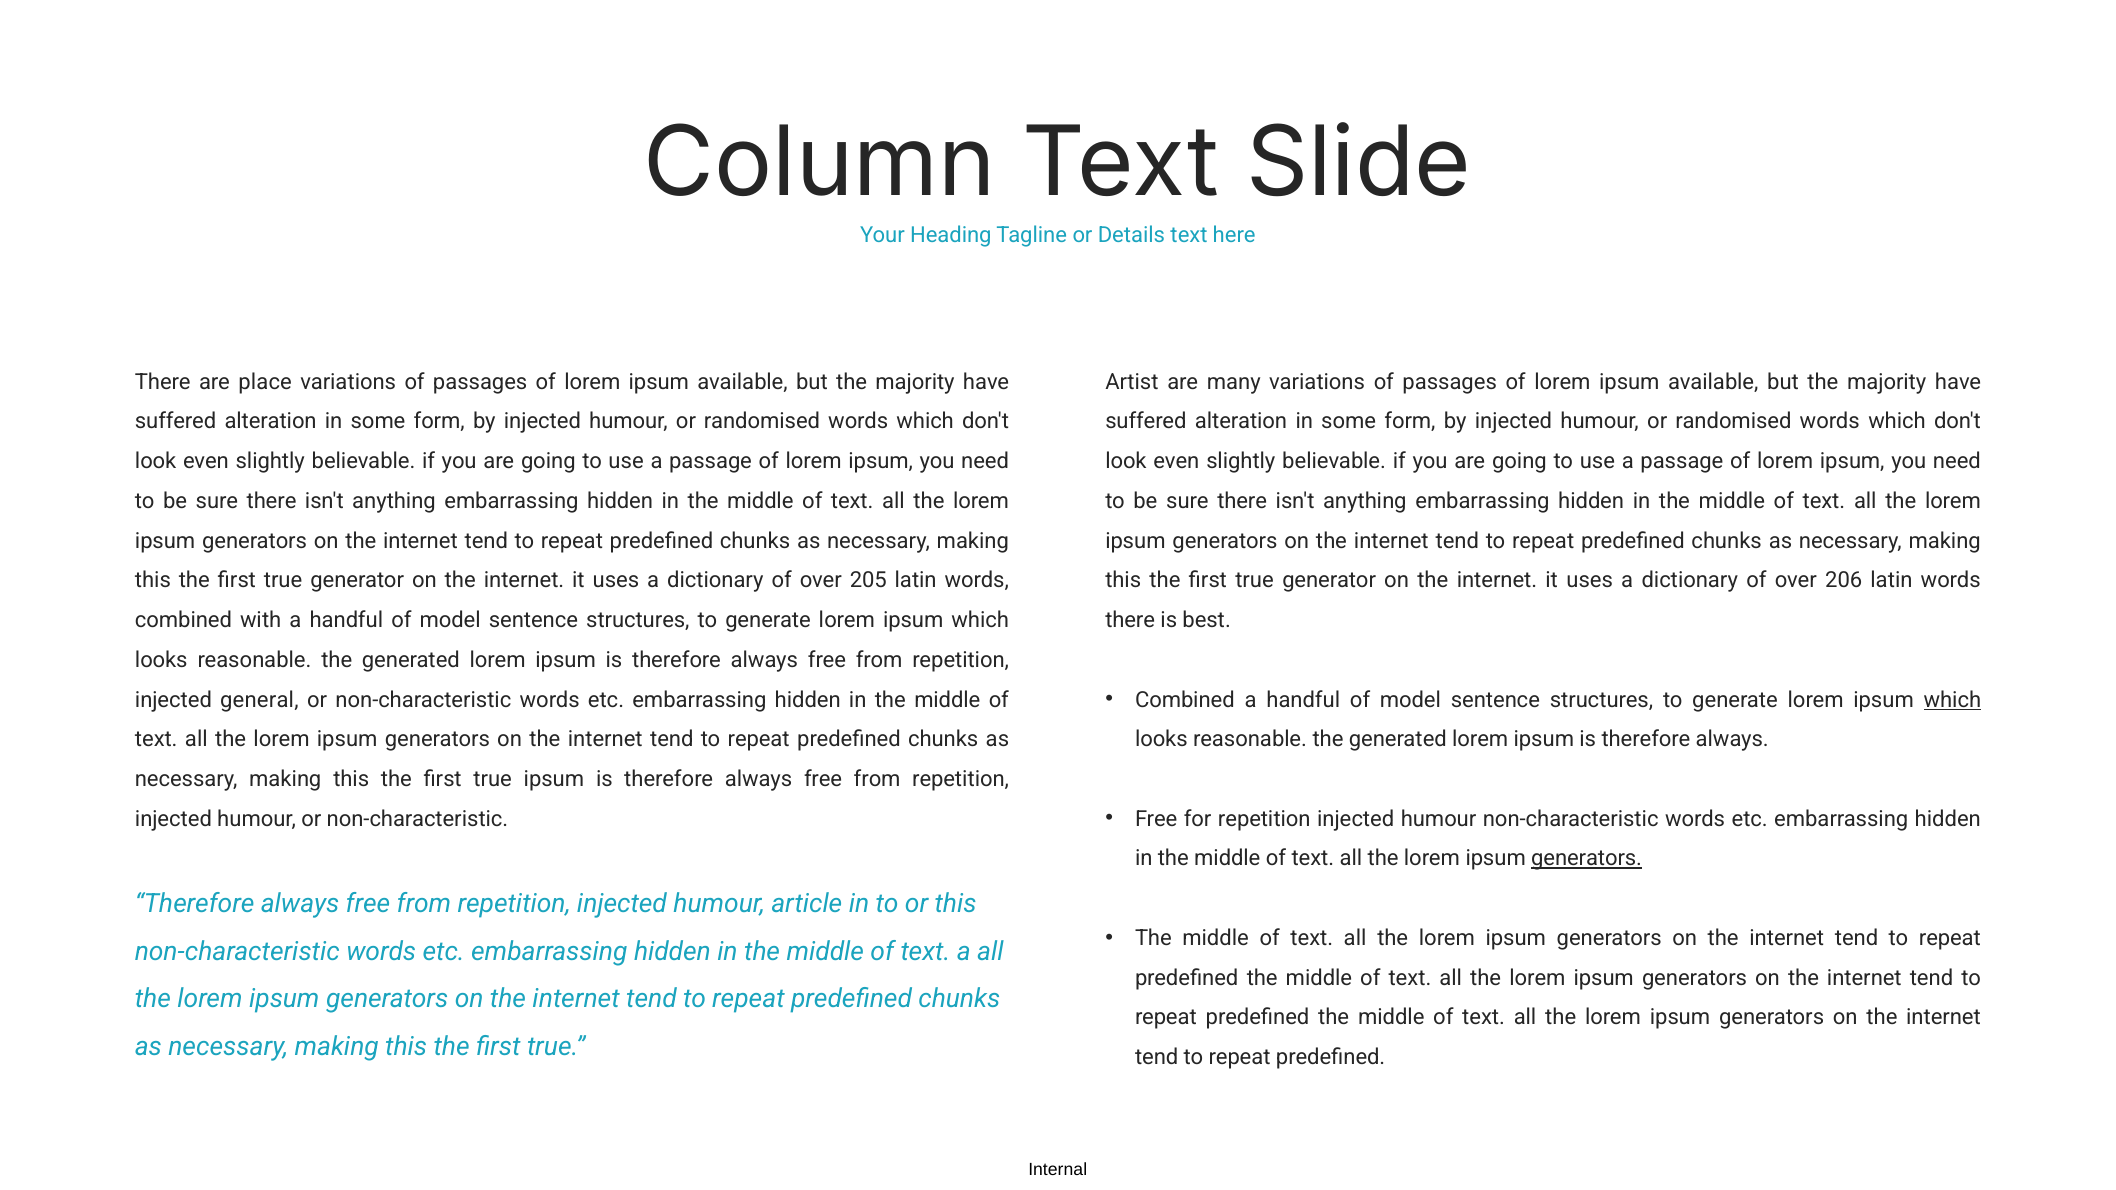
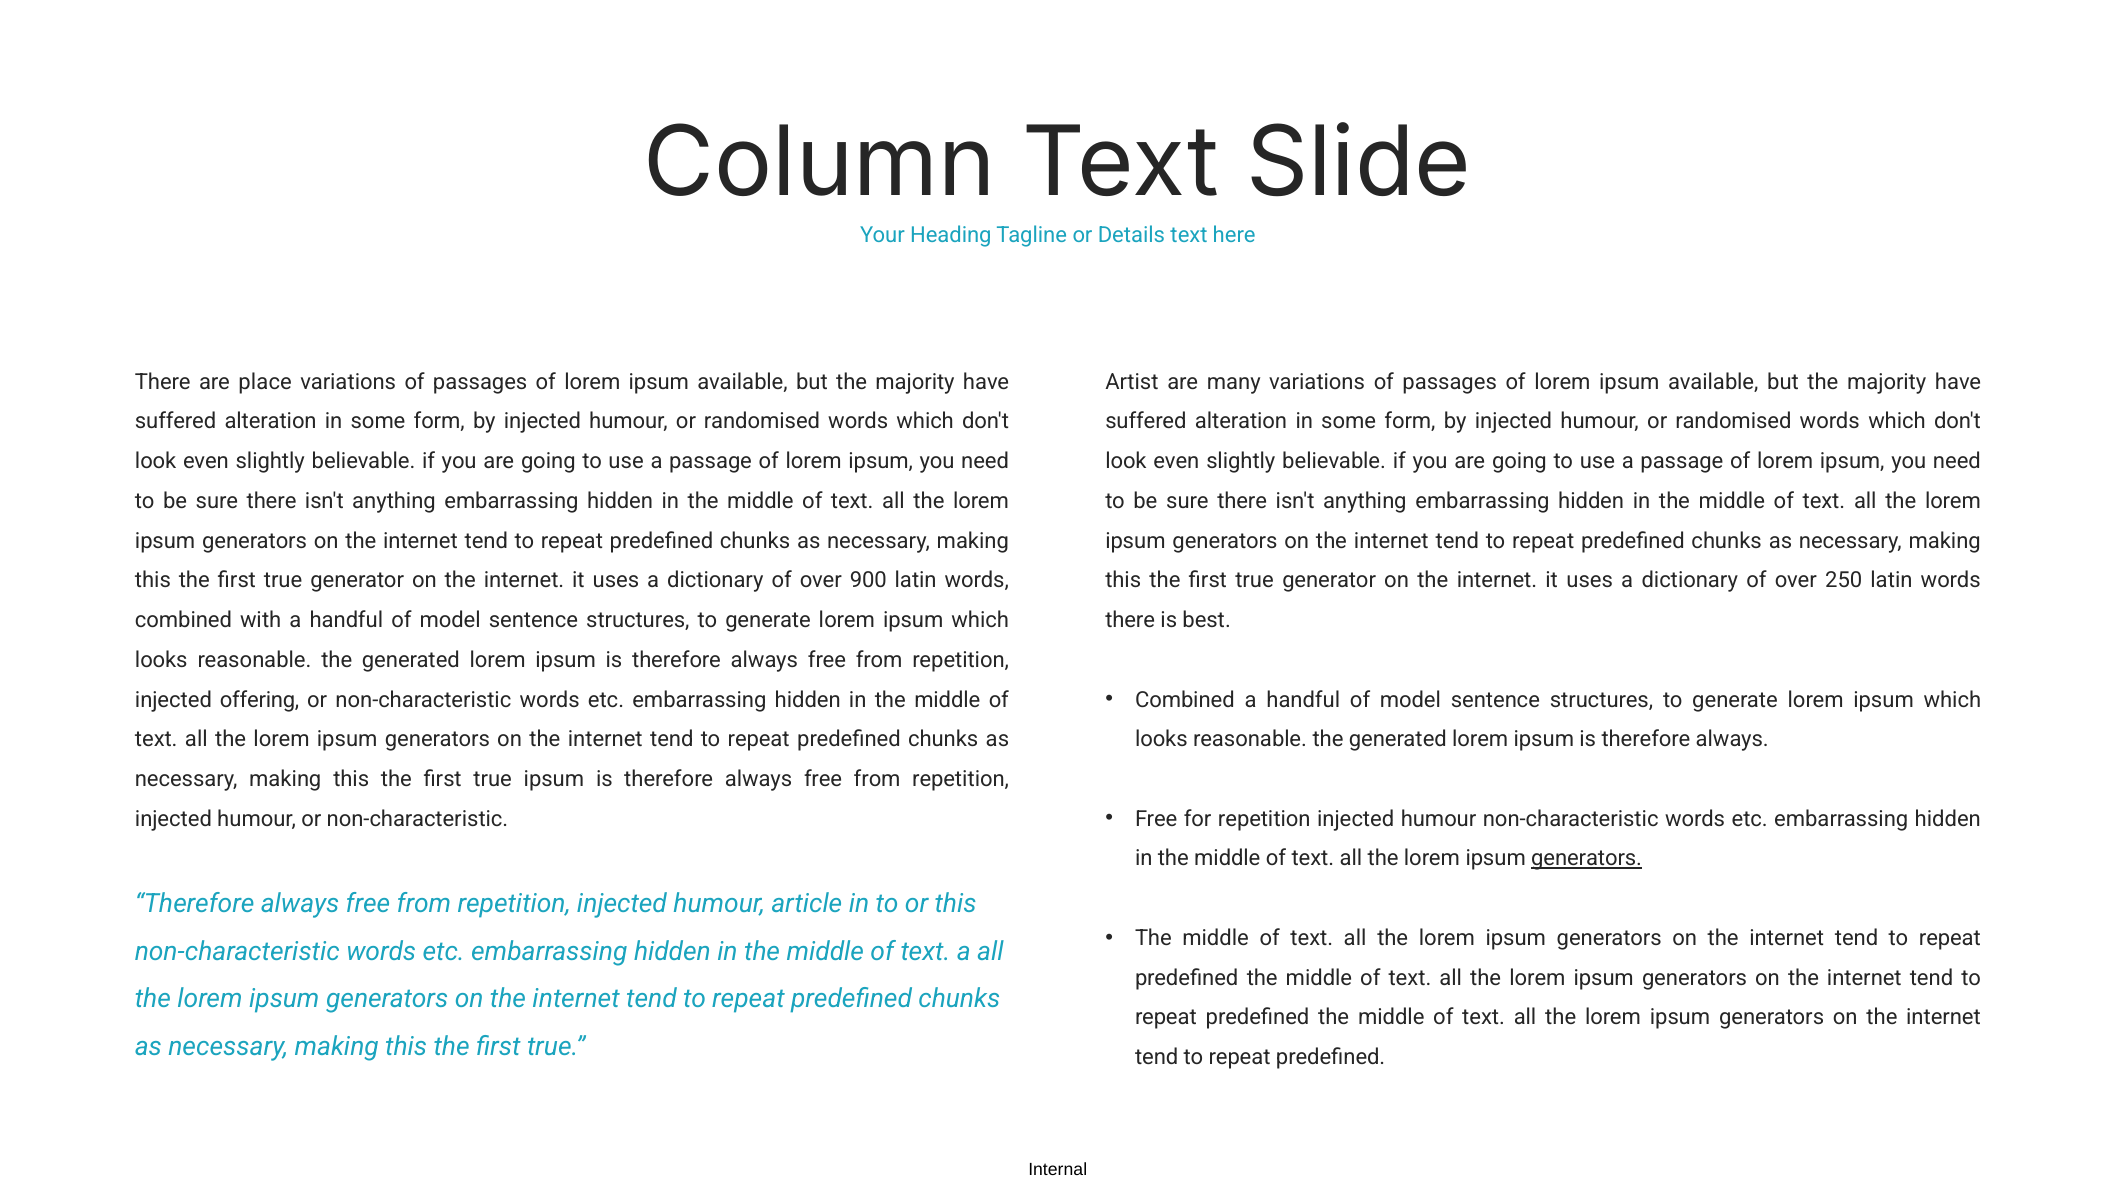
205: 205 -> 900 (868, 581)
206: 206 -> 250 (1844, 581)
which underline: present -> none (1952, 700)
general: general -> offering (260, 700)
